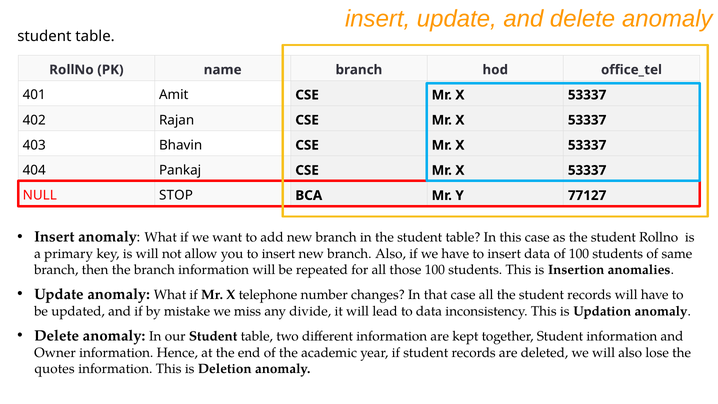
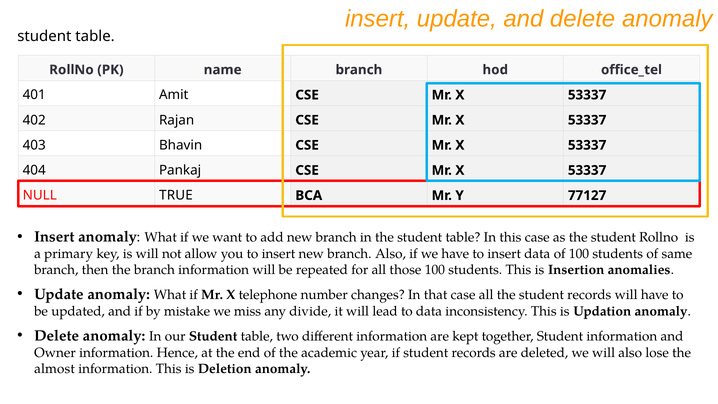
STOP: STOP -> TRUE (176, 195)
quotes: quotes -> almost (54, 369)
